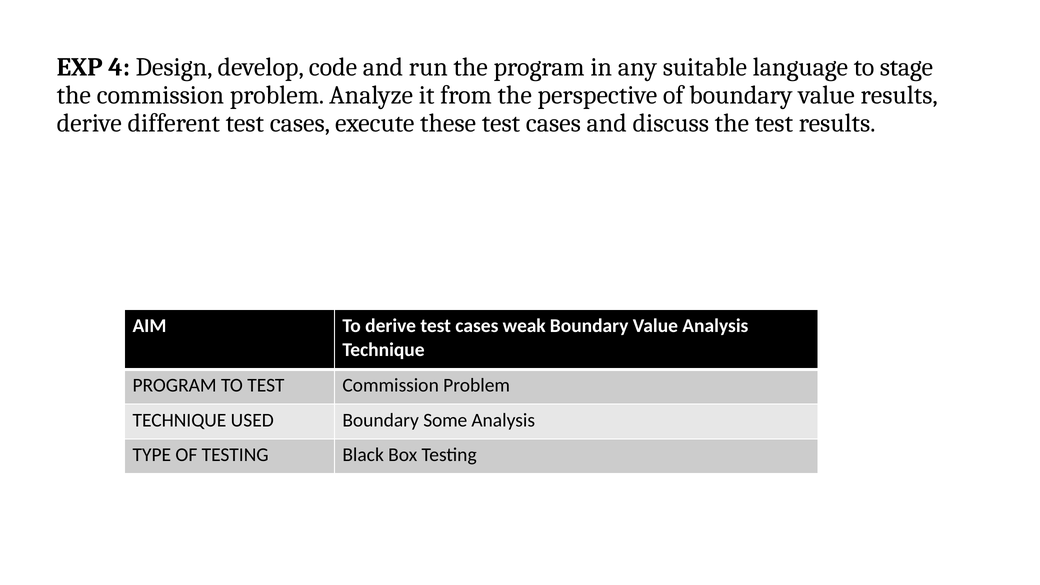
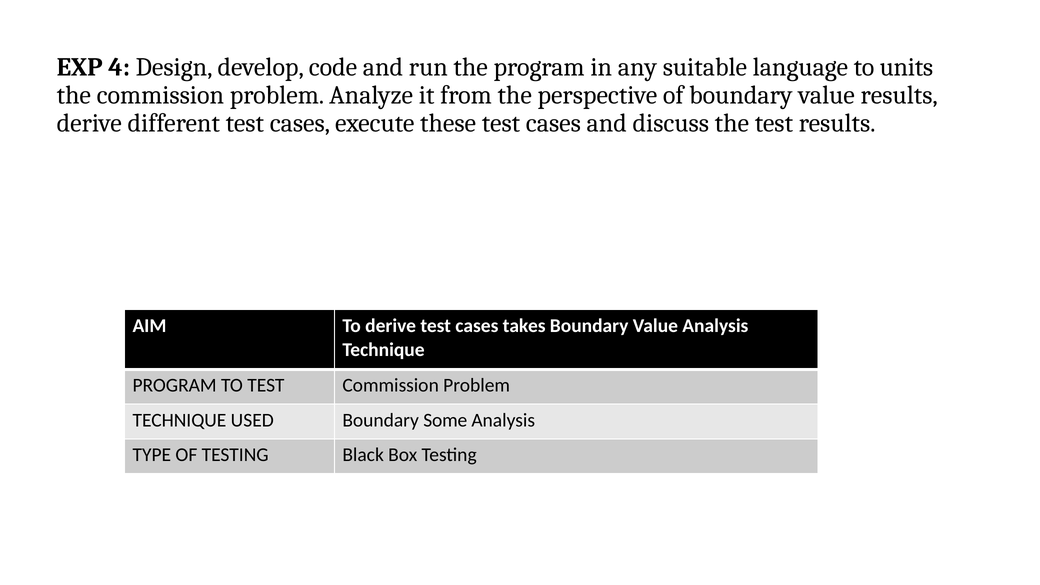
stage: stage -> units (906, 67)
weak: weak -> takes (524, 326)
